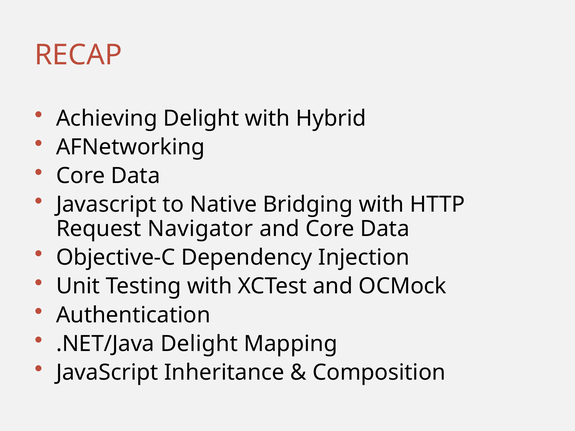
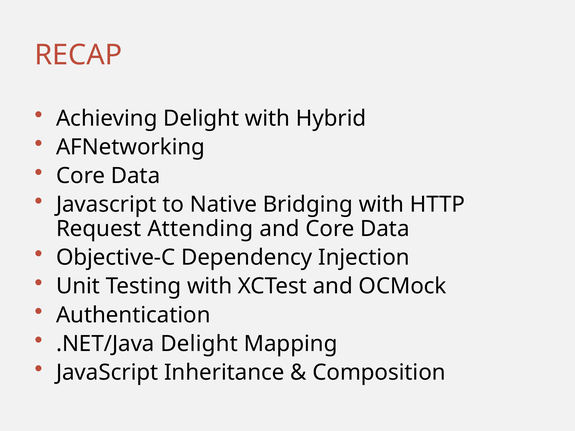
Navigator: Navigator -> Attending (200, 229)
